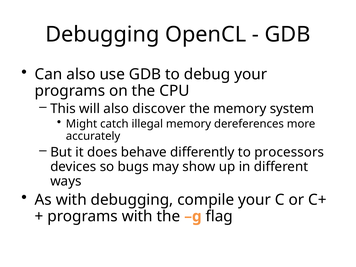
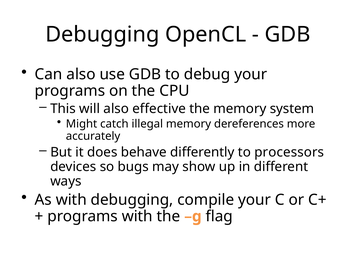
discover: discover -> effective (159, 109)
